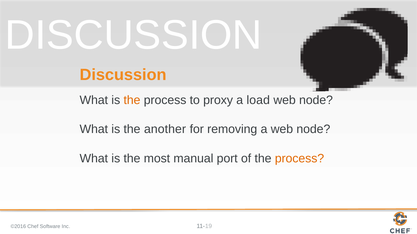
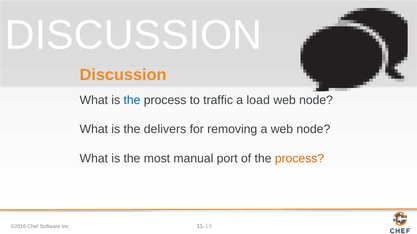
the colour: orange -> blue (132, 100)
proxy: proxy -> traffic (218, 100)
another: another -> delivers (165, 130)
